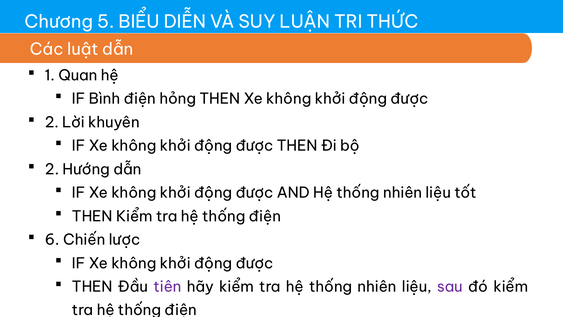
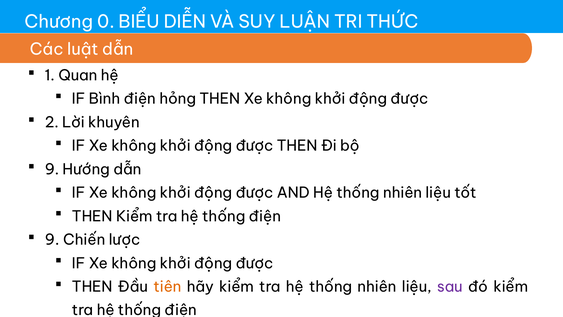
5: 5 -> 0 (106, 22)
2: 2 -> 9 (52, 169)
6: 6 -> 9 (52, 240)
tiên colour: purple -> orange (167, 287)
